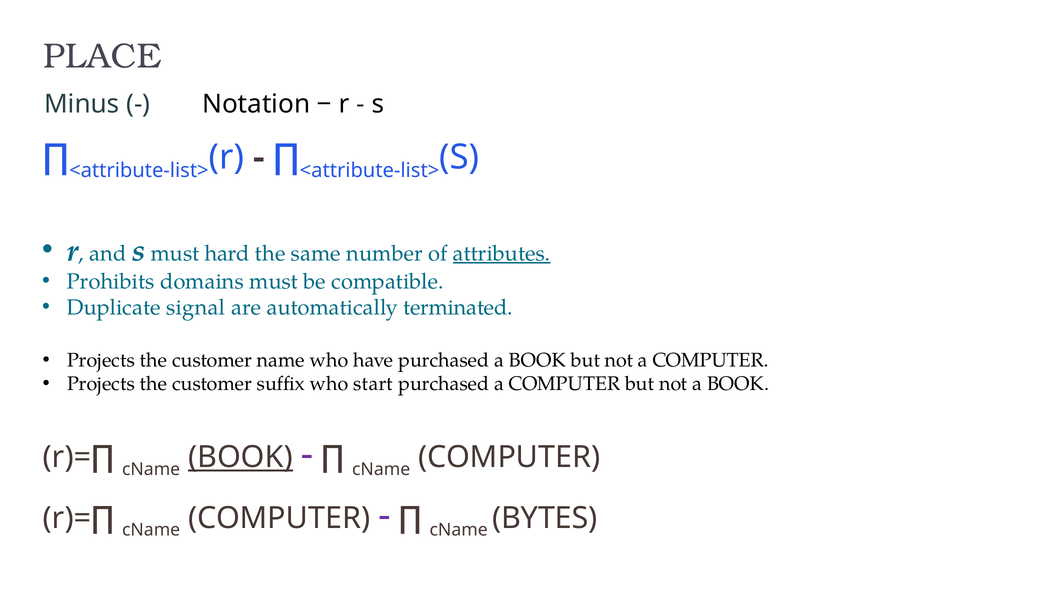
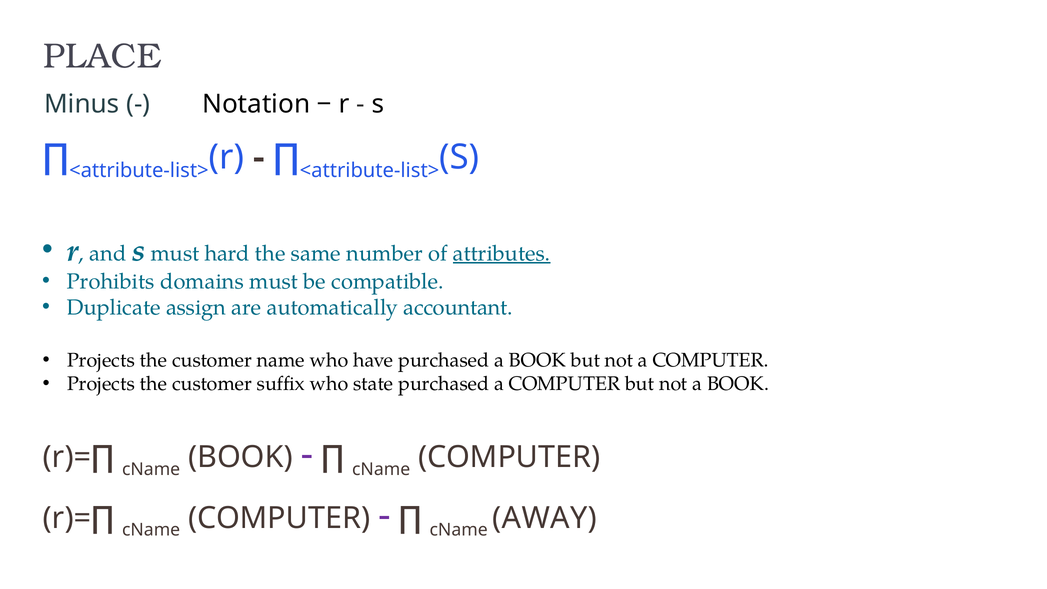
signal: signal -> assign (196, 307)
terminated: terminated -> accountant (458, 307)
start: start -> state (373, 384)
BOOK underline: present -> none (240, 457)
BYTES: BYTES -> AWAY (545, 518)
